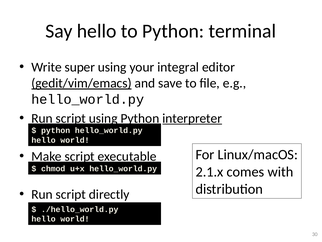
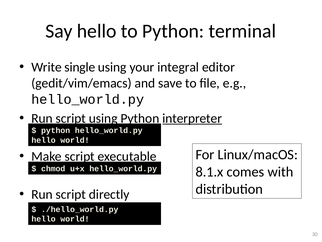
super: super -> single (80, 67)
gedit/vim/emacs underline: present -> none (82, 83)
2.1.x: 2.1.x -> 8.1.x (209, 172)
